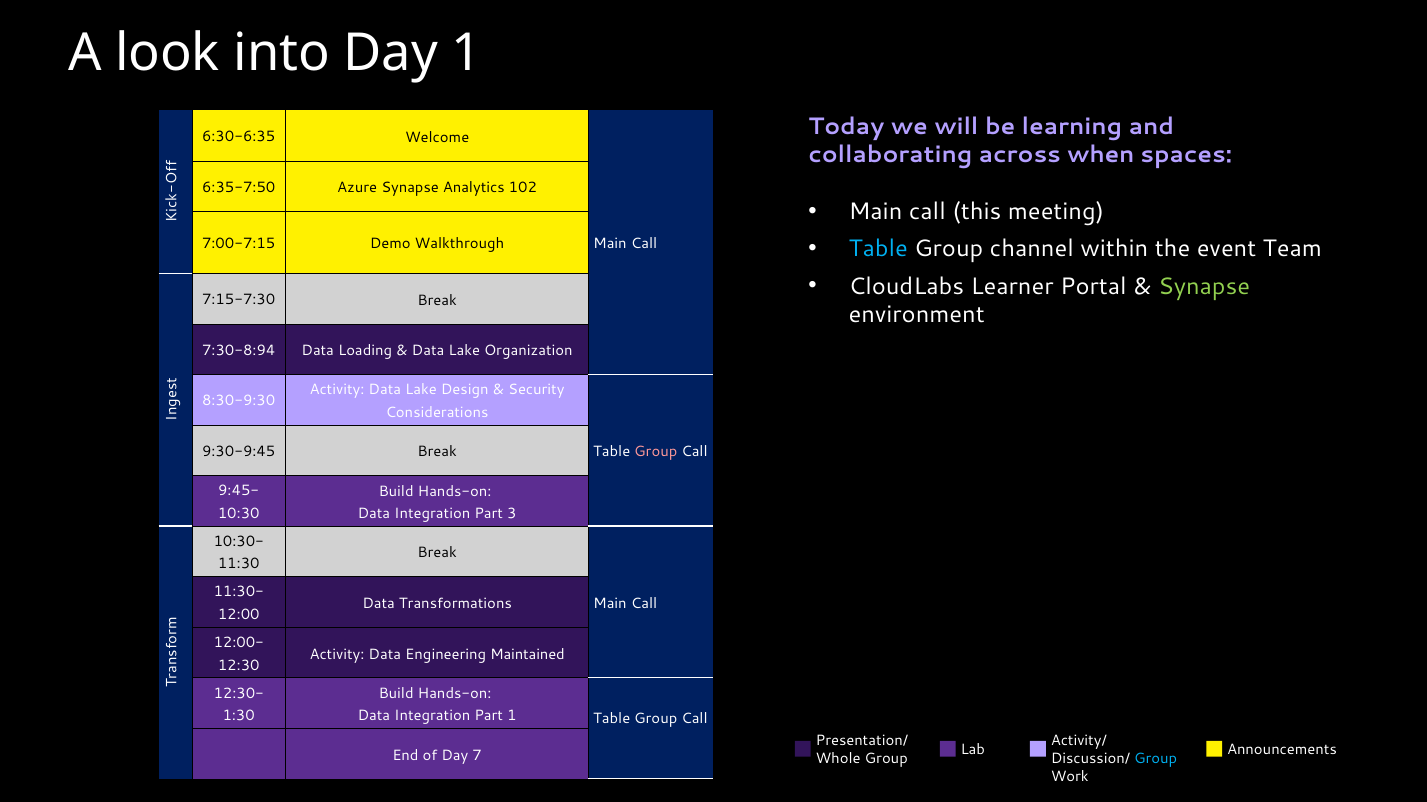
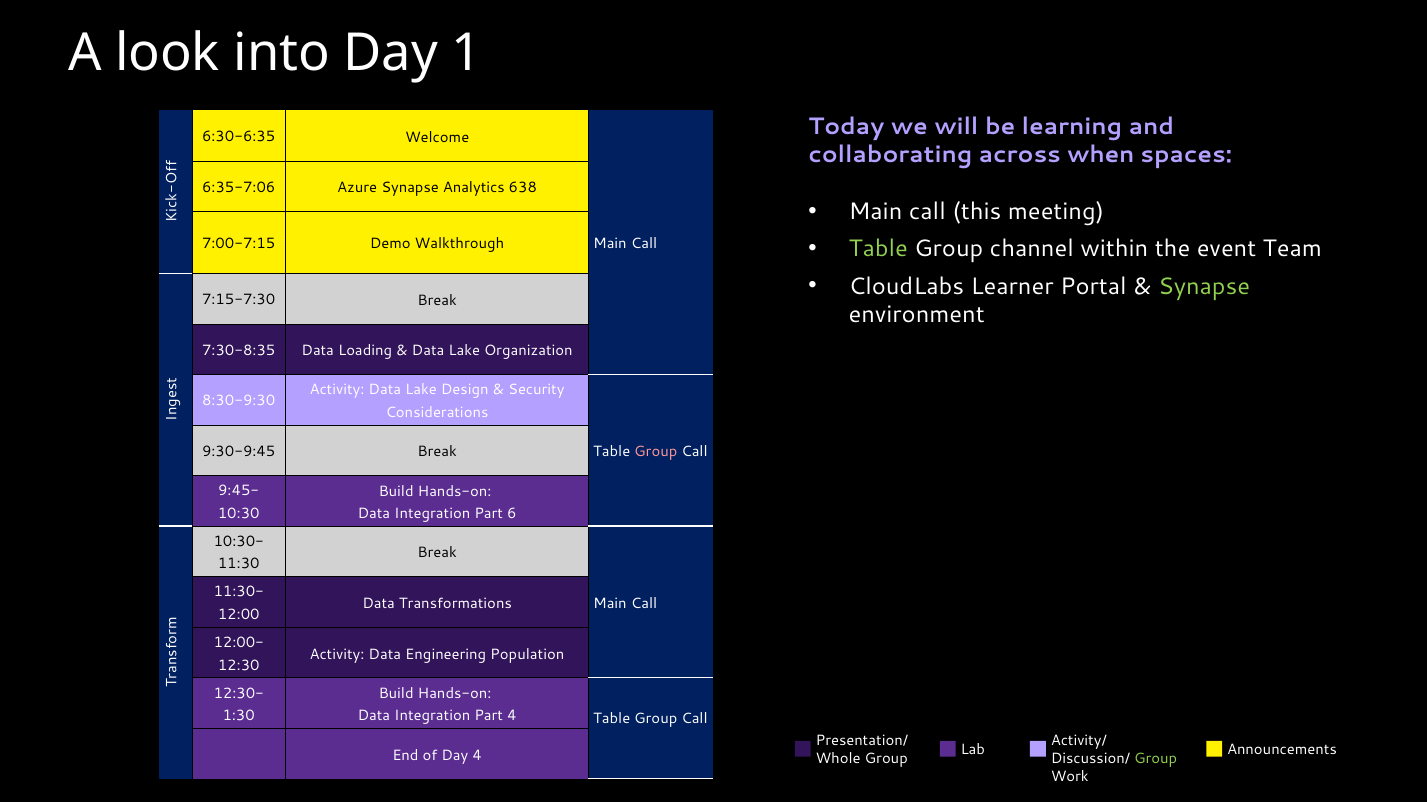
6:35-7:50: 6:35-7:50 -> 6:35-7:06 (239, 188)
102: 102 -> 638 (523, 188)
Table colour: light blue -> light green (878, 249)
7:30-8:94: 7:30-8:94 -> 7:30-8:35 (239, 351)
3: 3 -> 6 (512, 514)
Maintained: Maintained -> Population (527, 655)
Part 1: 1 -> 4 (512, 717)
Day 7: 7 -> 4 (477, 756)
Group colour: light blue -> light green (1156, 759)
